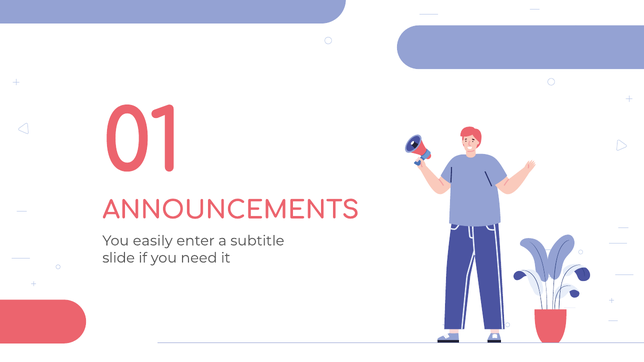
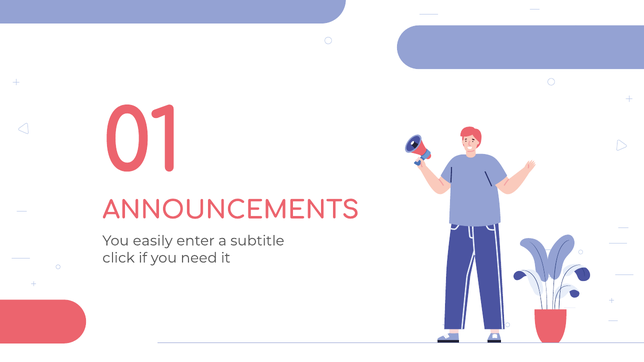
slide: slide -> click (119, 258)
